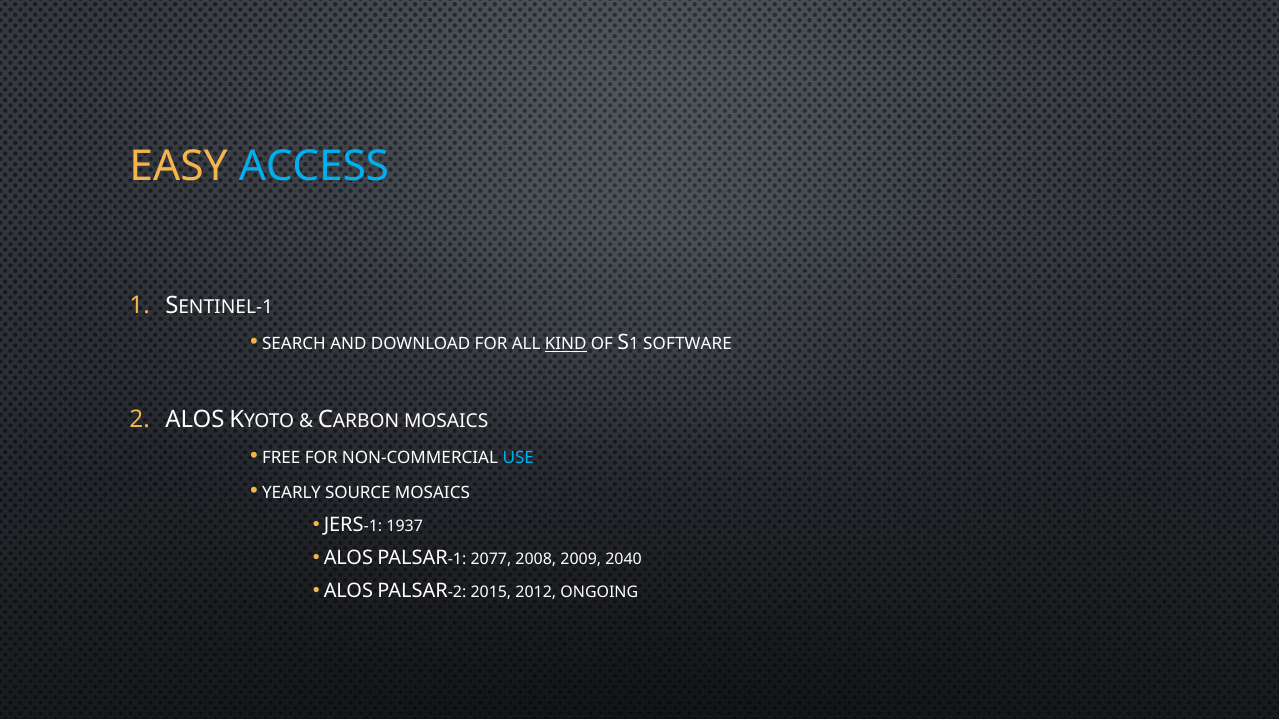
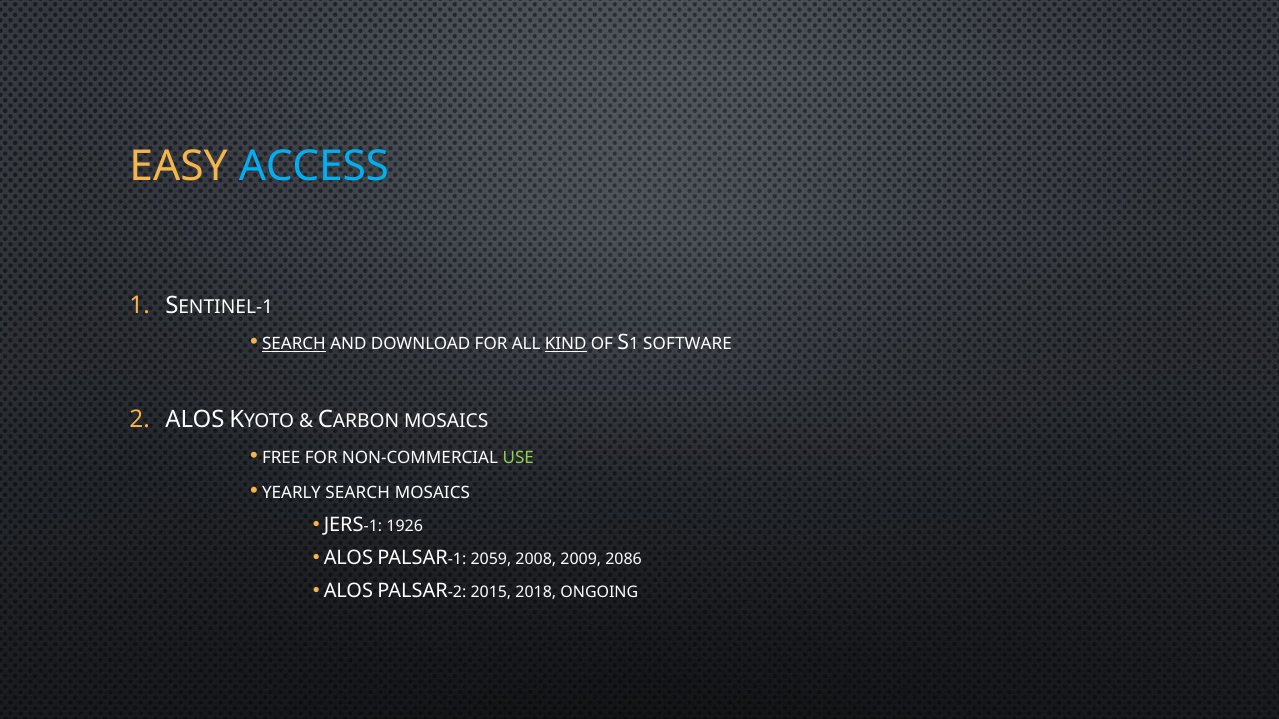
SEARCH underline: none -> present (294, 344)
USE colour: light blue -> light green (518, 458)
YEARLY SOURCE: SOURCE -> SEARCH (358, 494)
1937: 1937 -> 1926 (405, 527)
2077: 2077 -> 2059 (491, 560)
2040: 2040 -> 2086 (624, 560)
2012: 2012 -> 2018 (536, 592)
